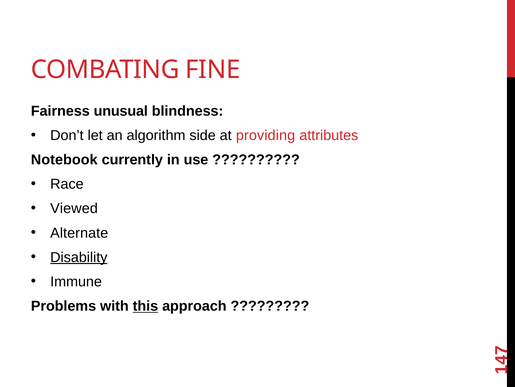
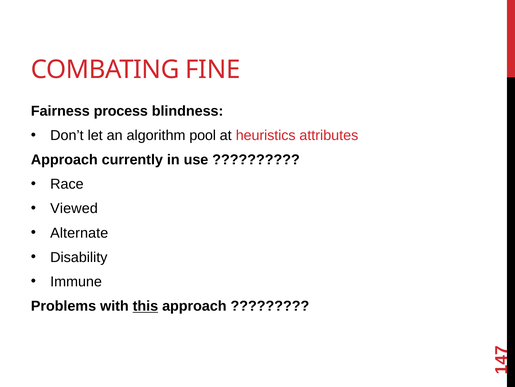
unusual: unusual -> process (121, 111)
side: side -> pool (203, 135)
providing: providing -> heuristics (266, 135)
Notebook: Notebook -> Approach (64, 160)
Disability underline: present -> none (79, 257)
